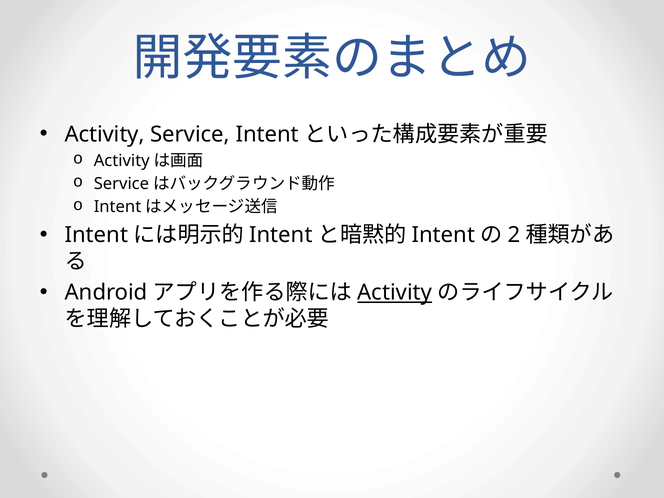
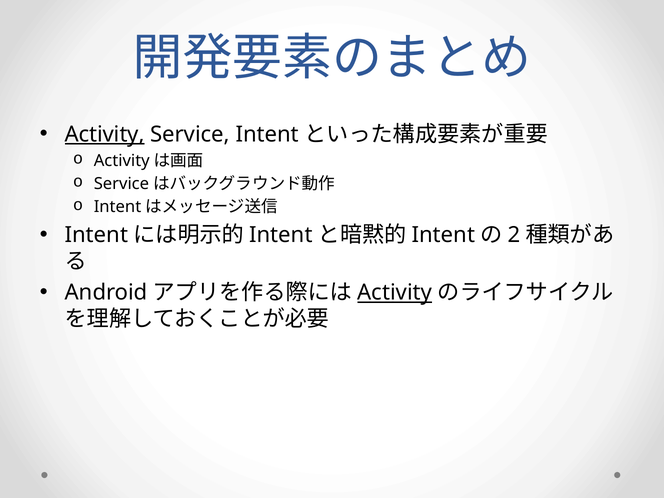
Activity underline: none -> present (105, 134)
